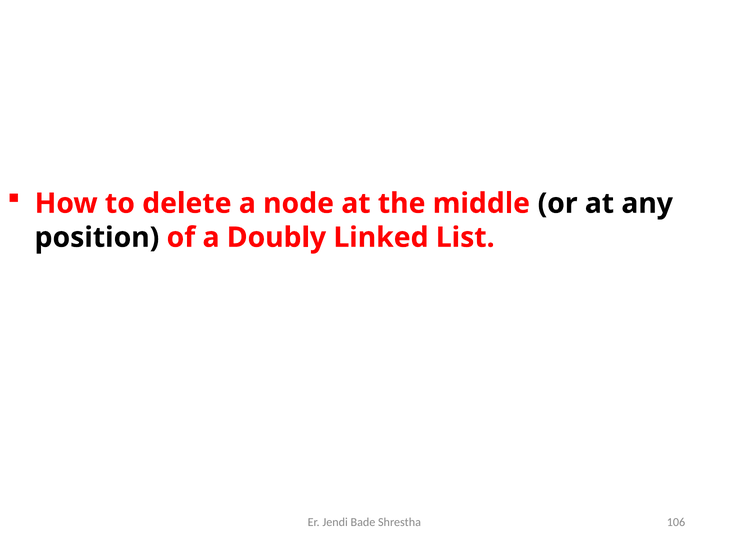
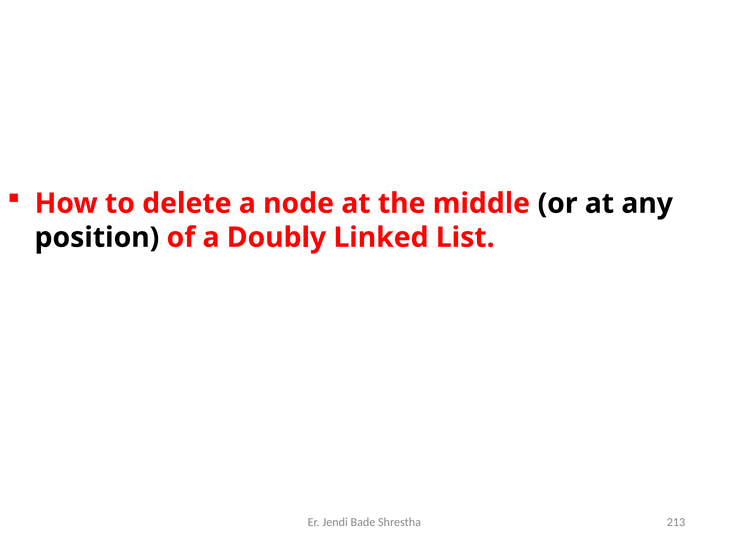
106: 106 -> 213 (676, 522)
